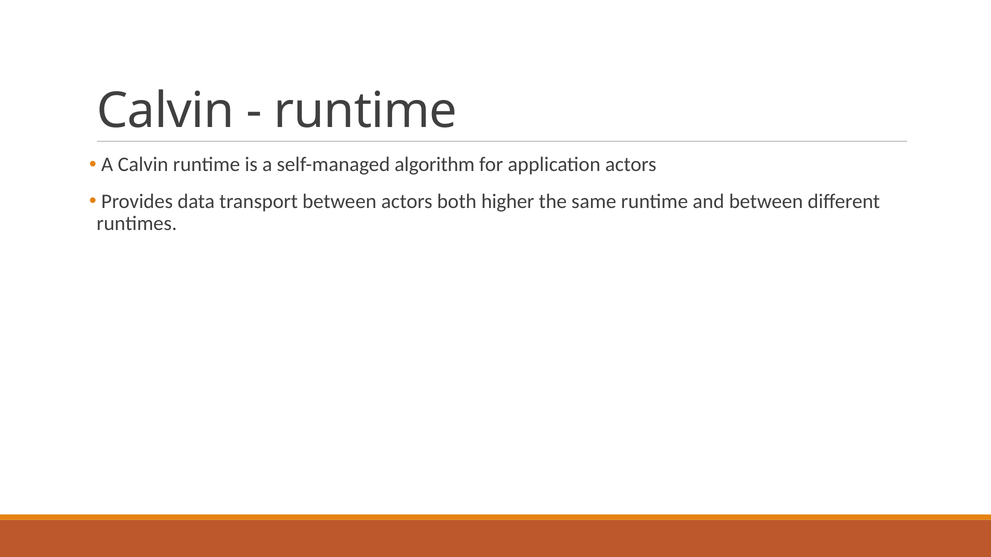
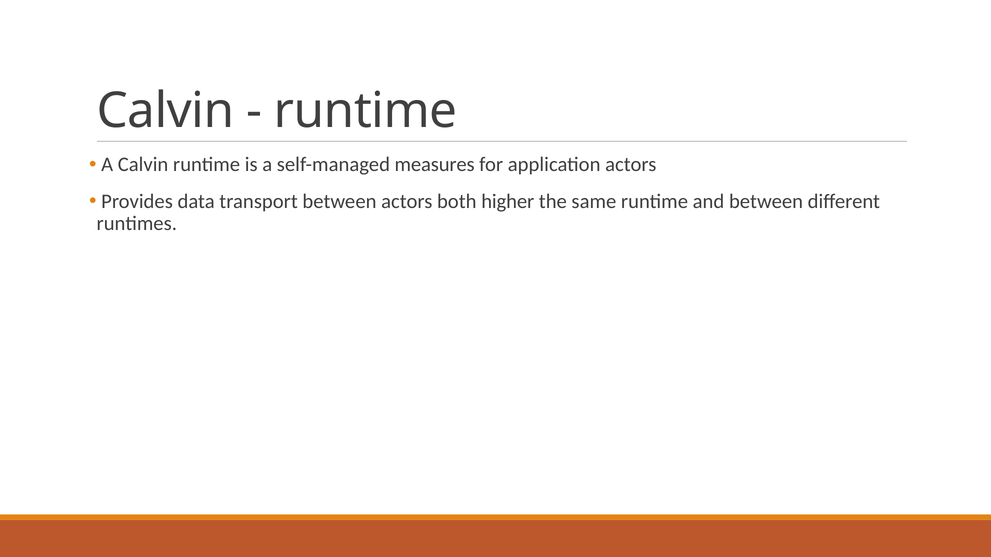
algorithm: algorithm -> measures (435, 165)
